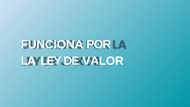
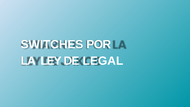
FUNCIONA: FUNCIONA -> SWITCHES (52, 44)
VALOR: VALOR -> LEGAL (103, 61)
